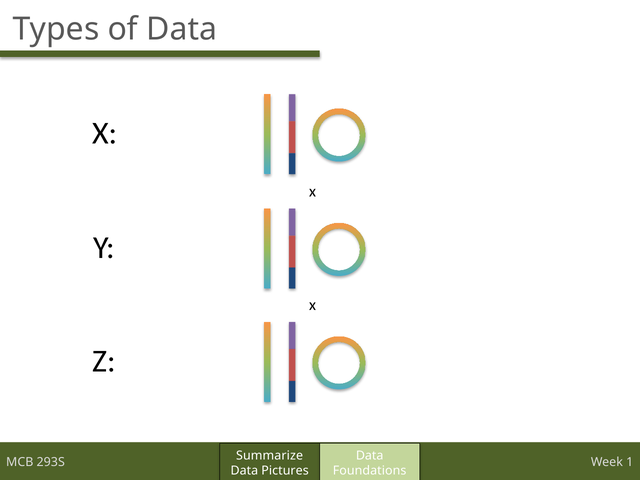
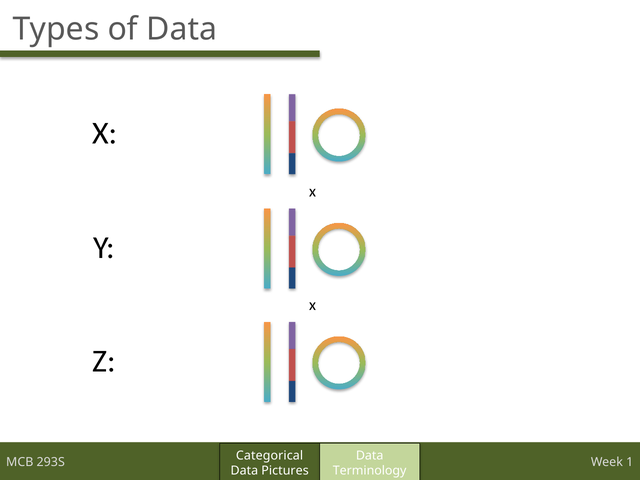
Summarize: Summarize -> Categorical (270, 455)
Foundations: Foundations -> Terminology (370, 470)
